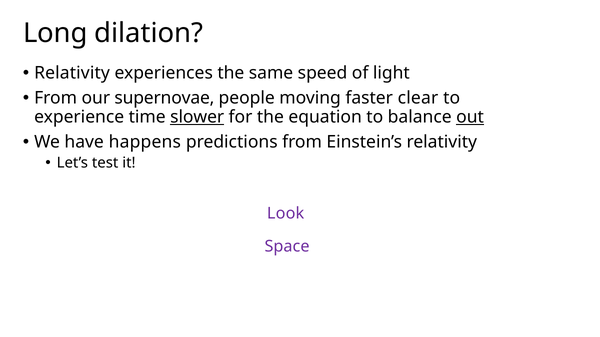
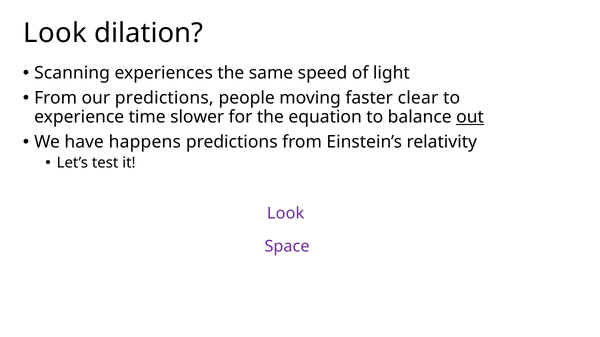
Long: Long -> Look (55, 33)
Relativity: Relativity -> Scanning (72, 73)
our supernovae: supernovae -> predictions (164, 98)
slower underline: present -> none (197, 117)
